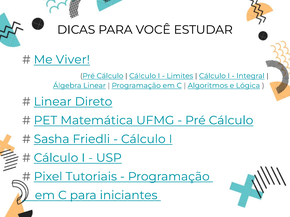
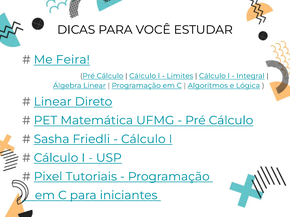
Viver: Viver -> Feira (73, 60)
